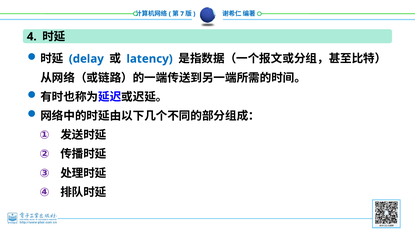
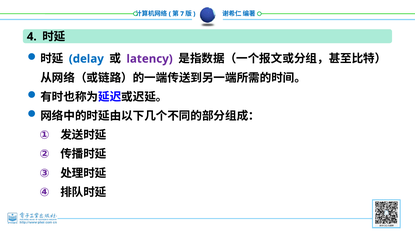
latency colour: blue -> purple (150, 59)
